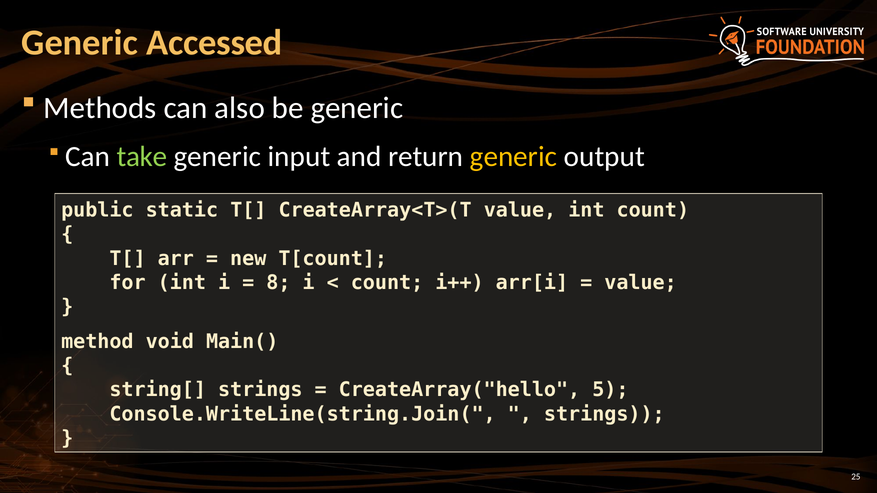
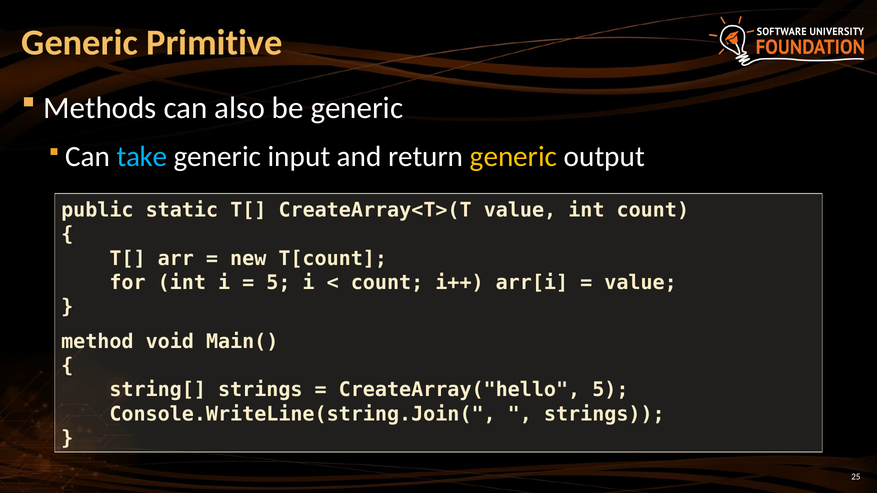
Accessed: Accessed -> Primitive (214, 43)
take colour: light green -> light blue (142, 157)
8: 8 -> 5 (278, 283)
